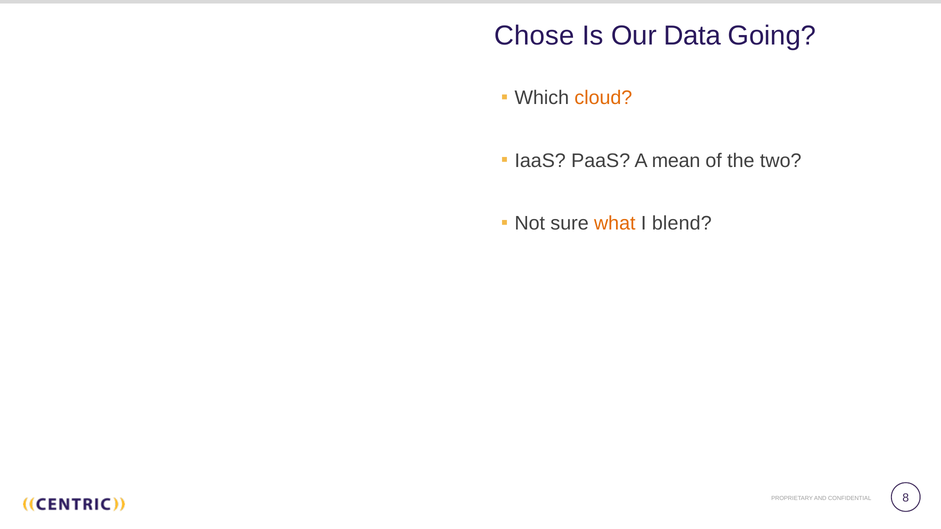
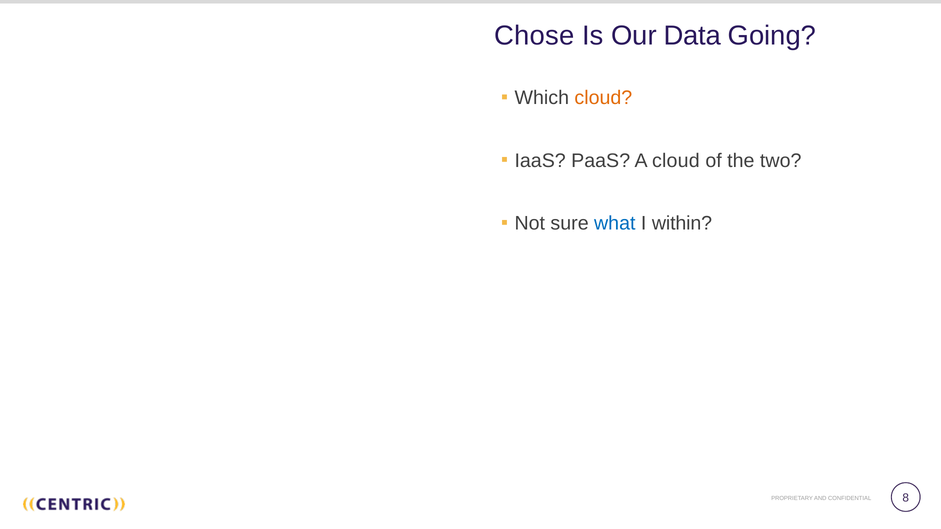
A mean: mean -> cloud (676, 161)
what colour: orange -> blue (615, 223)
blend: blend -> within (682, 223)
